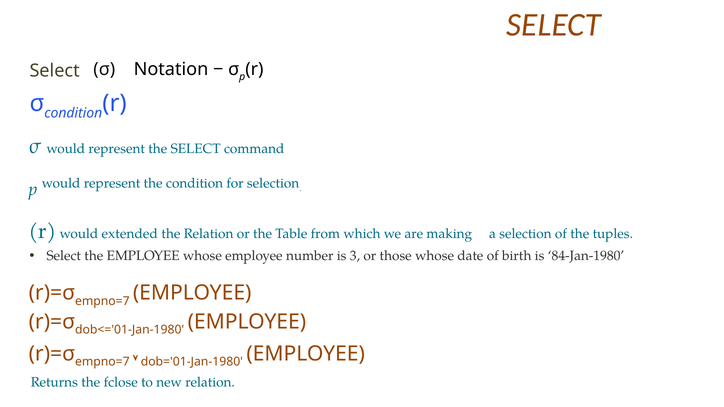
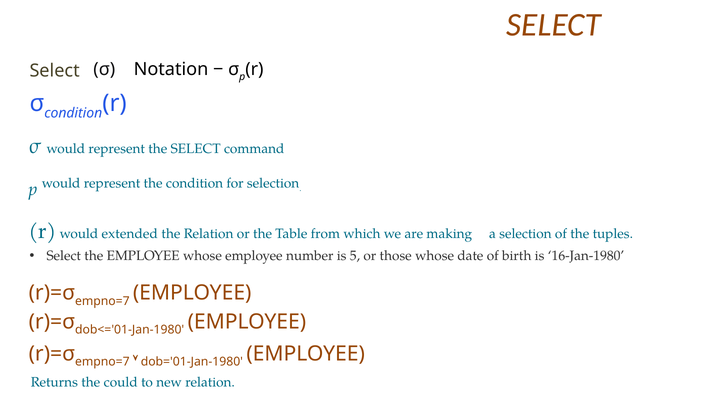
3: 3 -> 5 (355, 256)
84-Jan-1980: 84-Jan-1980 -> 16-Jan-1980 (586, 256)
fclose: fclose -> could (121, 383)
